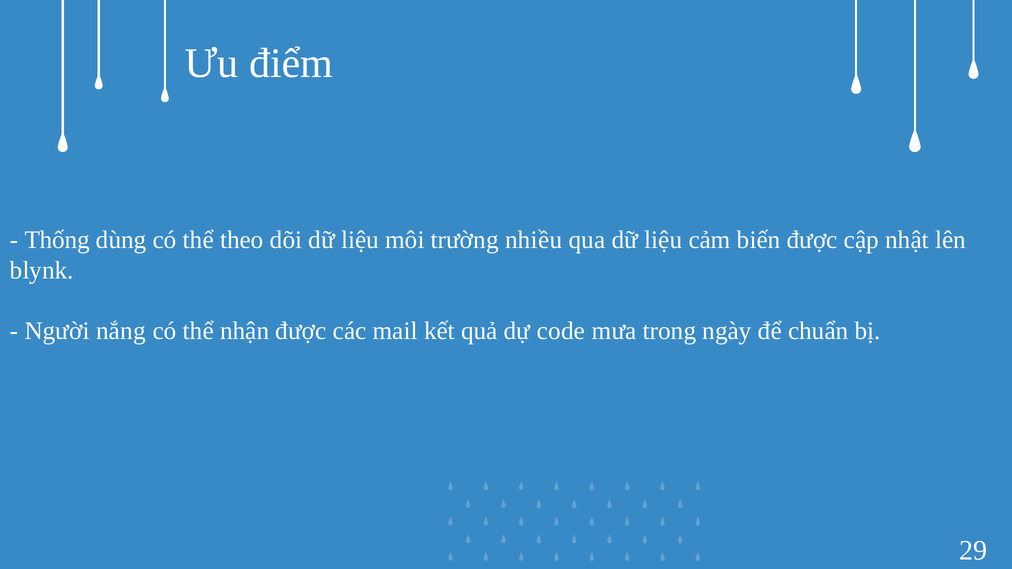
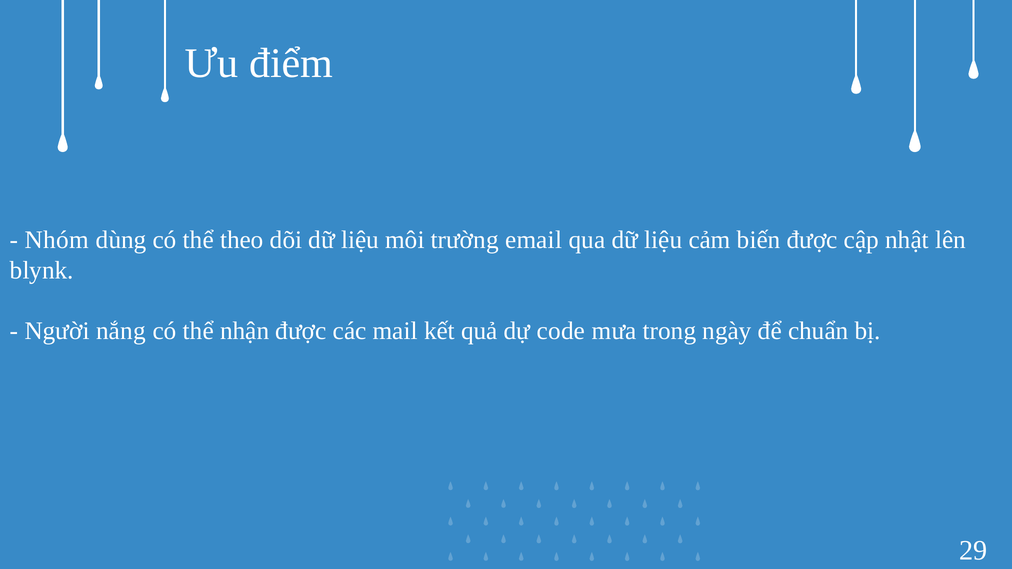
Thống: Thống -> Nhóm (57, 240)
nhiều: nhiều -> email (534, 240)
